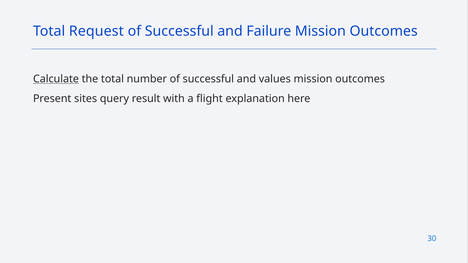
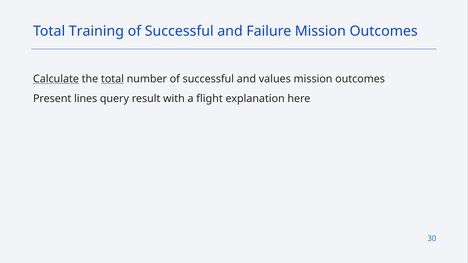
Request: Request -> Training (96, 31)
total underline: none -> present (112, 79)
sites: sites -> lines (86, 99)
